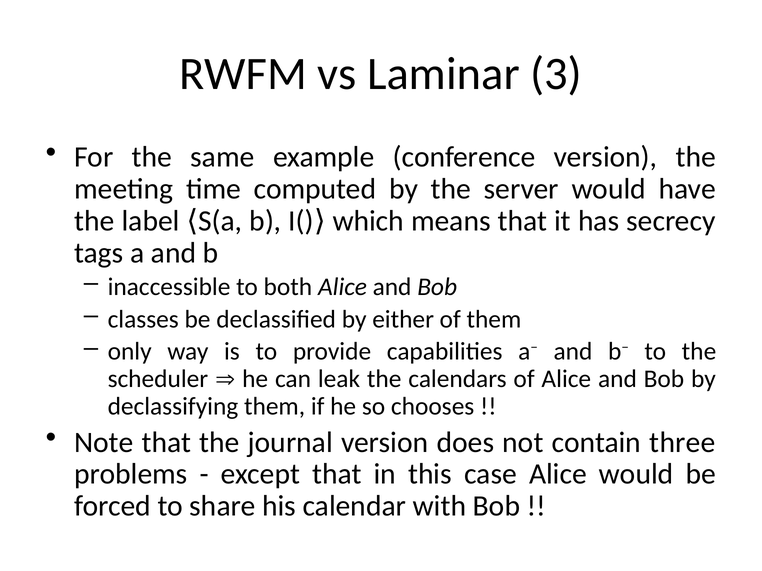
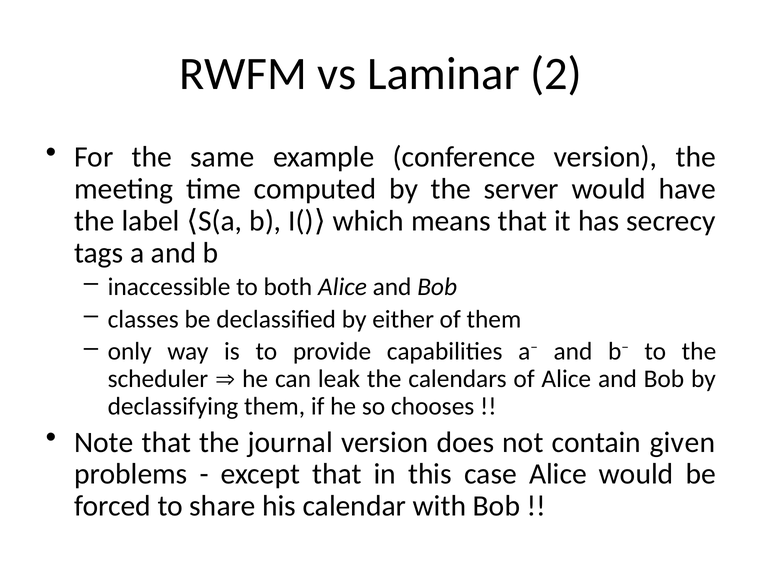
3: 3 -> 2 (556, 74)
three: three -> given (682, 443)
